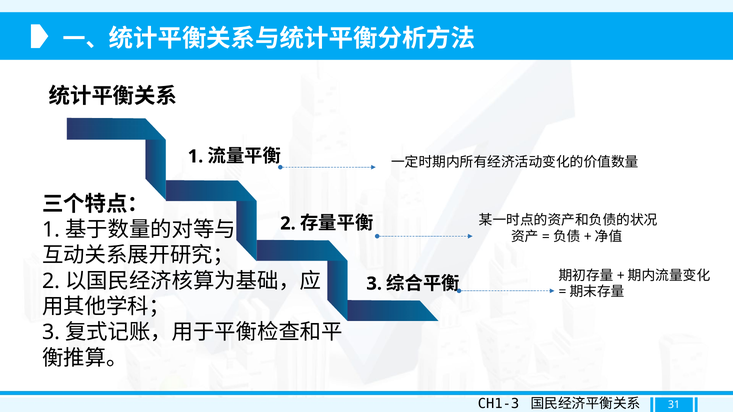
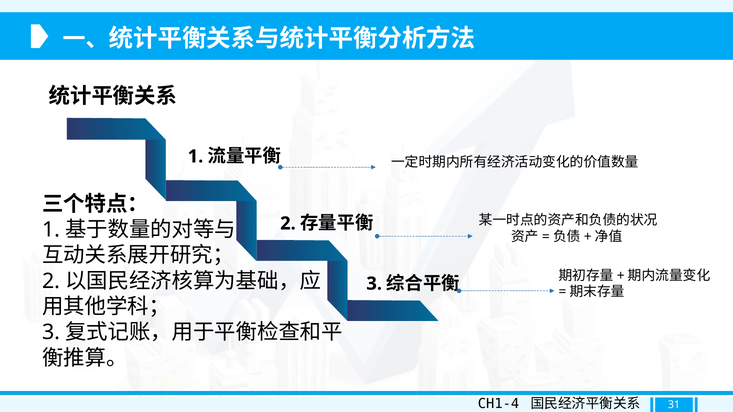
CH1-3: CH1-3 -> CH1-4 (499, 404)
